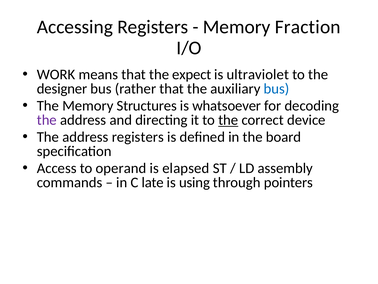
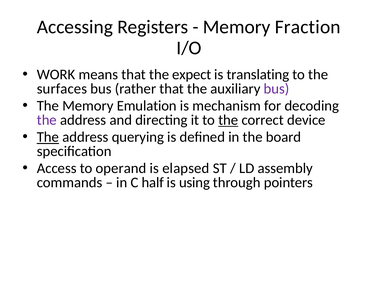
ultraviolet: ultraviolet -> translating (258, 74)
designer: designer -> surfaces (62, 89)
bus colour: blue -> purple (277, 89)
Structures: Structures -> Emulation (147, 106)
whatsoever: whatsoever -> mechanism (227, 106)
The underline: none -> present (48, 137)
address registers: registers -> querying (138, 137)
late: late -> half (153, 182)
